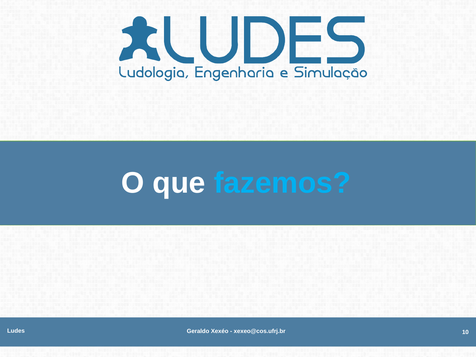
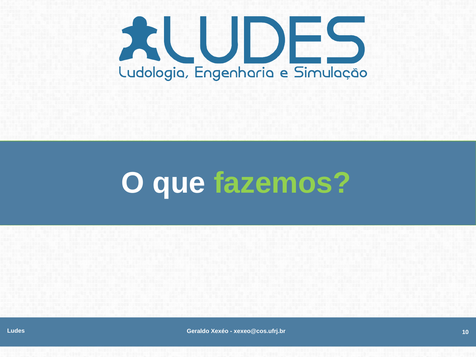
fazemos colour: light blue -> light green (282, 183)
